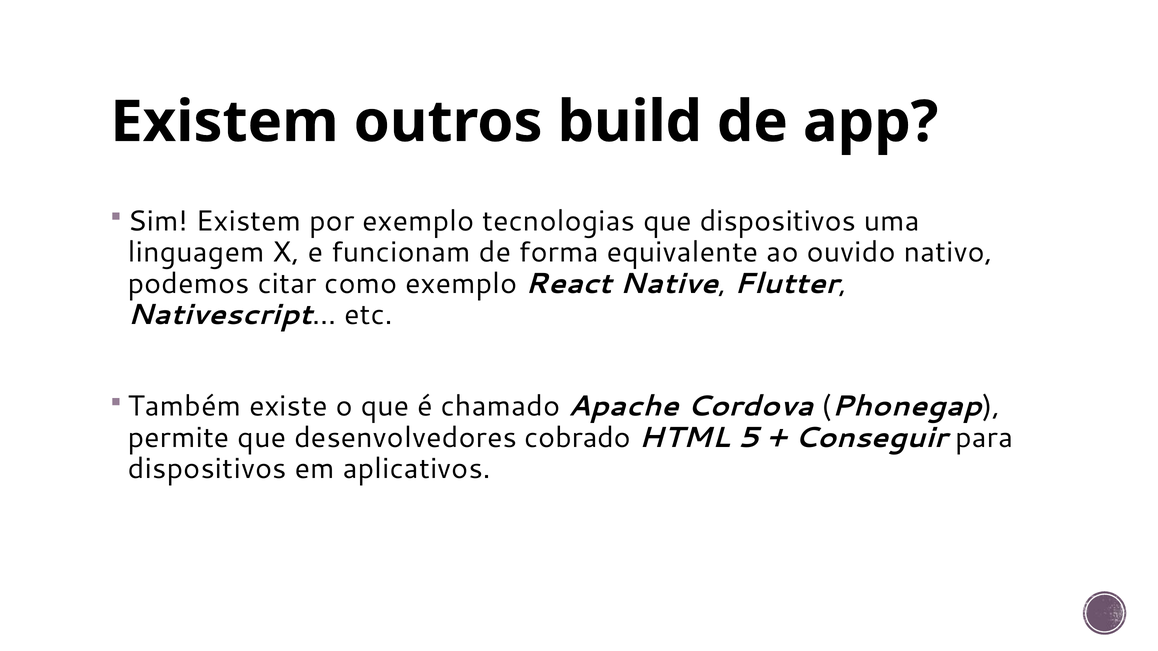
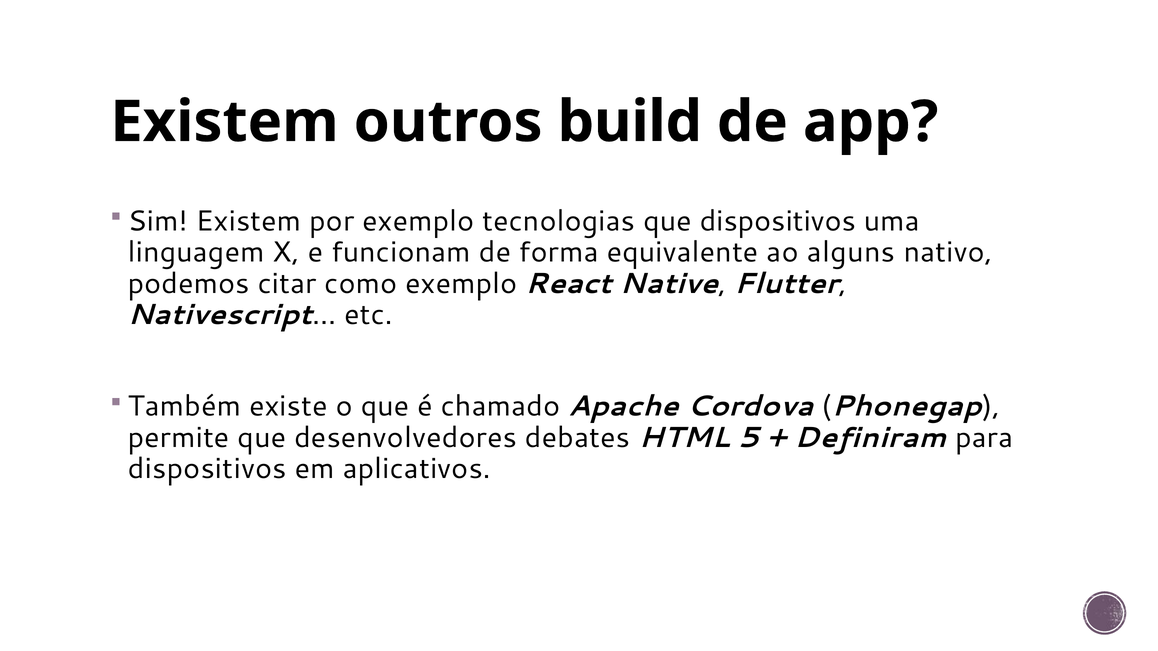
ouvido: ouvido -> alguns (851, 253)
cobrado: cobrado -> debates (578, 438)
Conseguir: Conseguir -> Definiram (871, 438)
